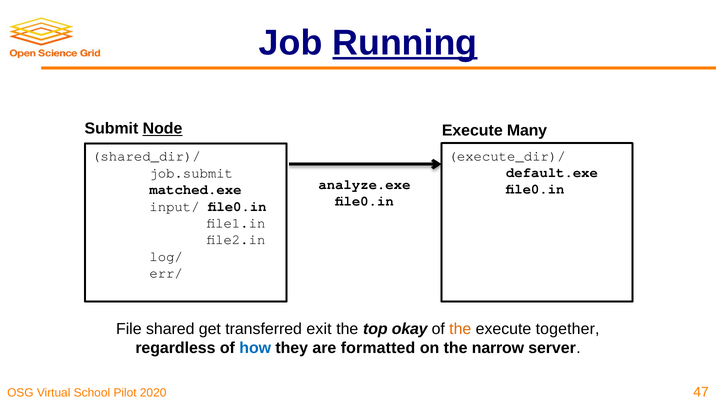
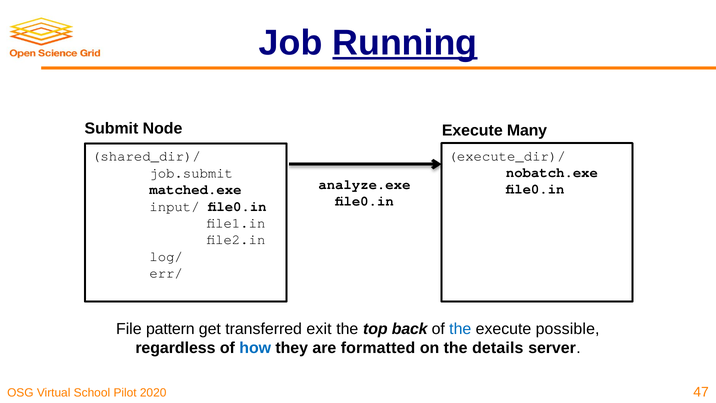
Node underline: present -> none (163, 129)
default.exe: default.exe -> nobatch.exe (552, 173)
shared: shared -> pattern (170, 329)
okay: okay -> back (410, 329)
the colour: orange -> blue (460, 329)
together: together -> possible (568, 329)
narrow: narrow -> details (498, 348)
